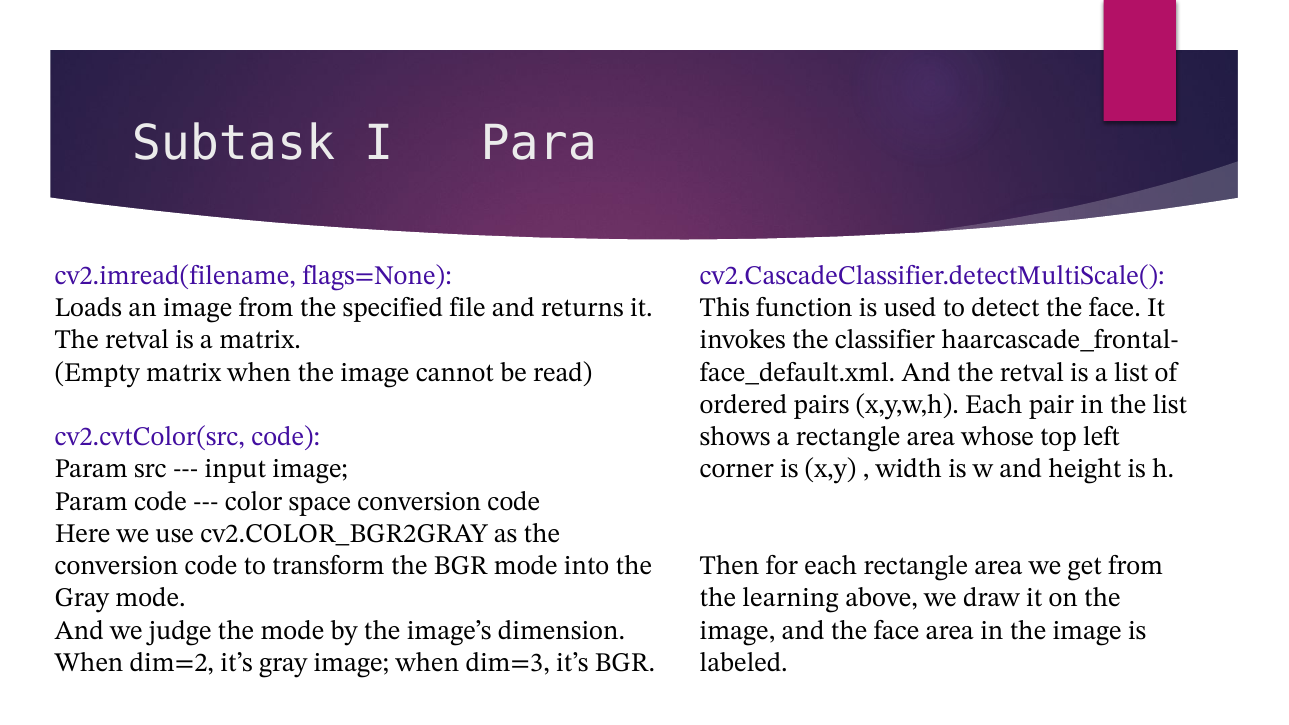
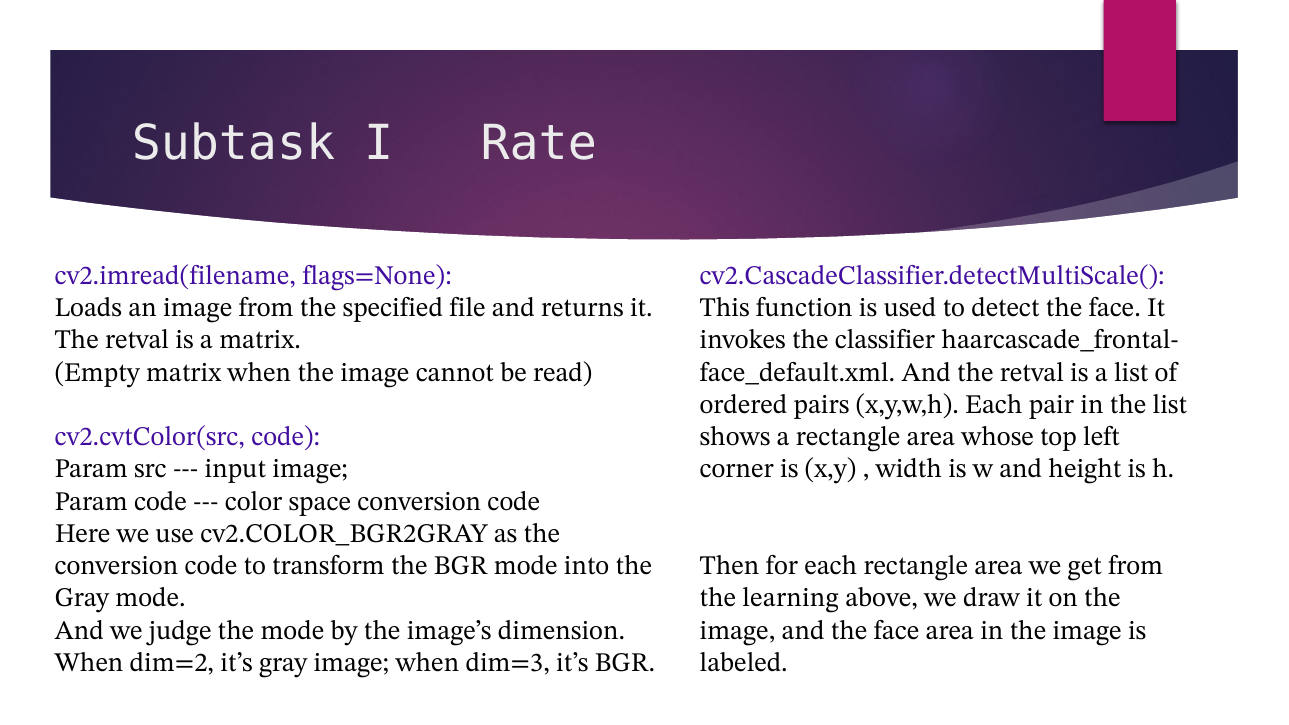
Para: Para -> Rate (539, 144)
